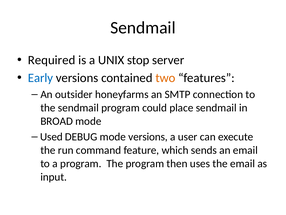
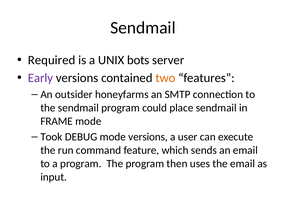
stop: stop -> bots (138, 60)
Early colour: blue -> purple (40, 78)
BROAD: BROAD -> FRAME (57, 121)
Used: Used -> Took (51, 137)
